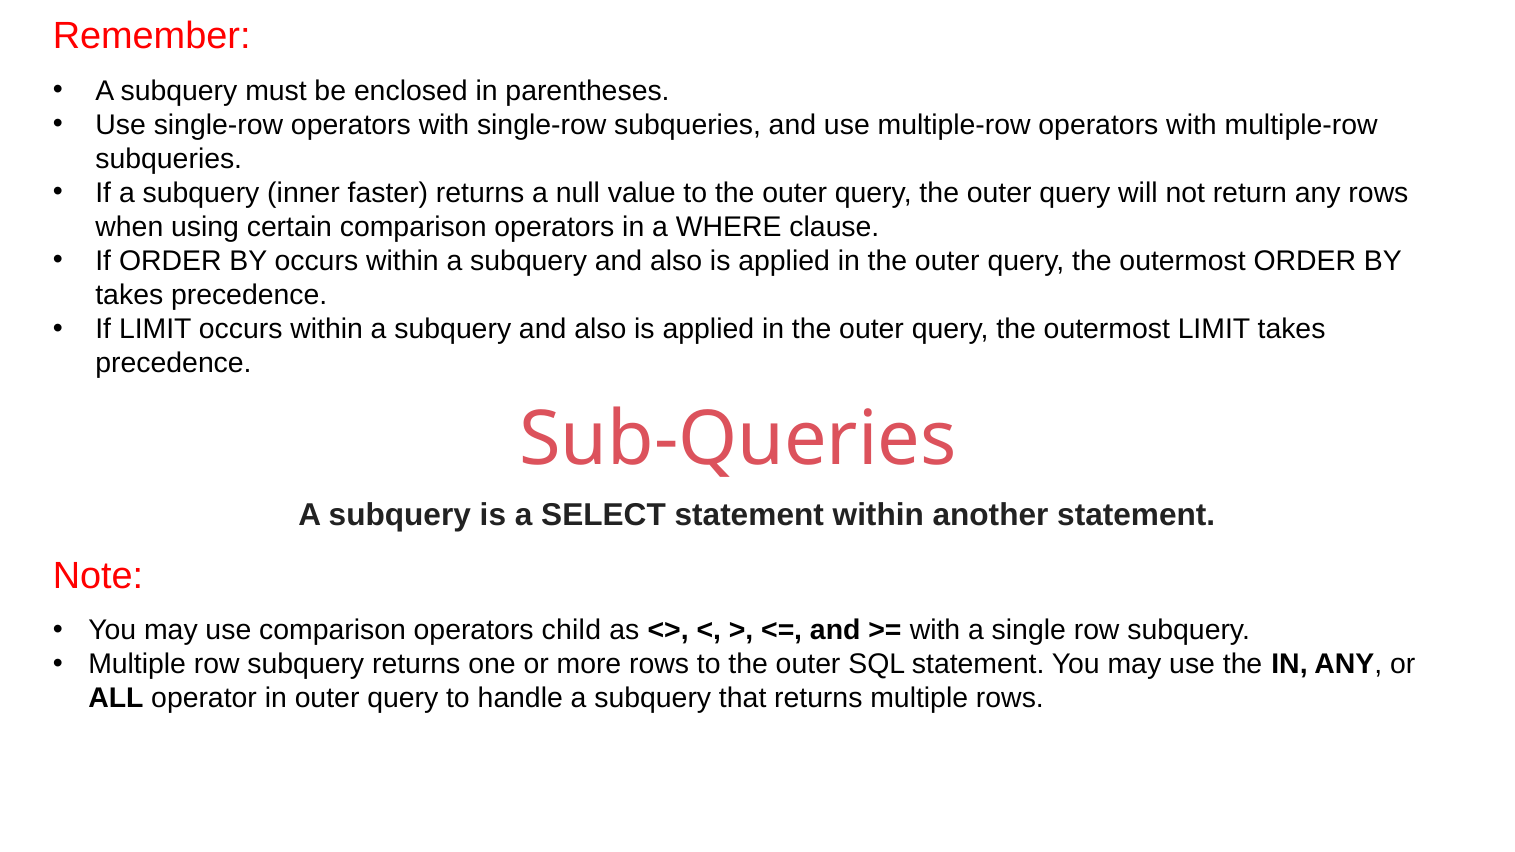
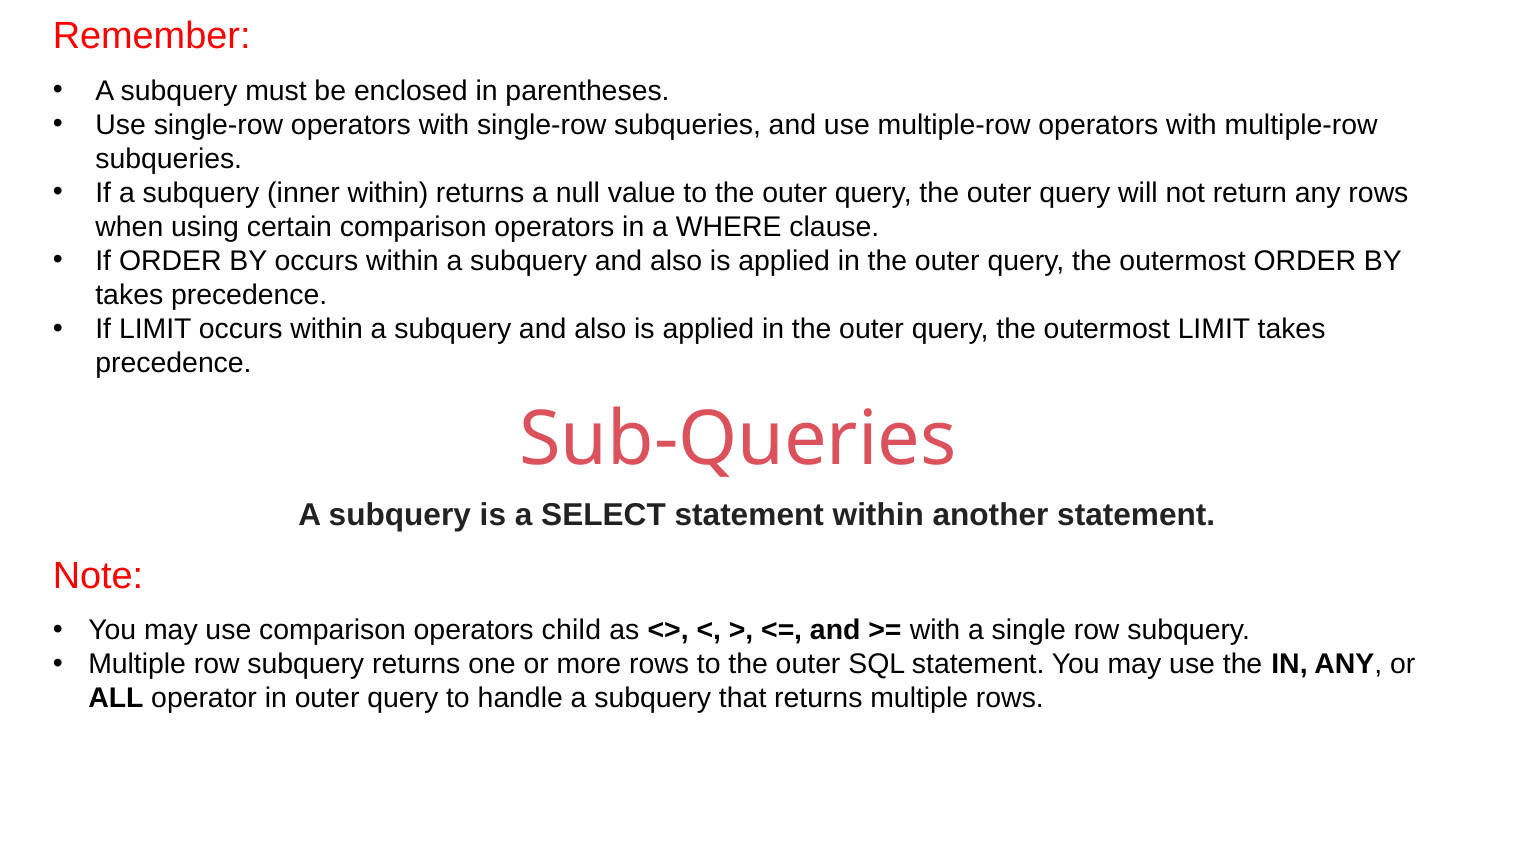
inner faster: faster -> within (388, 193)
